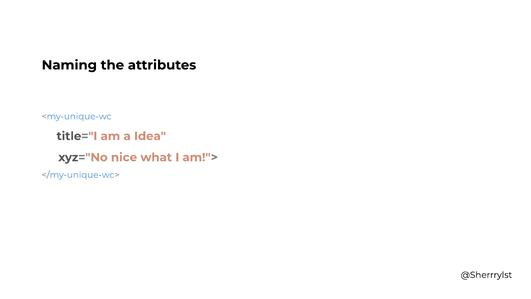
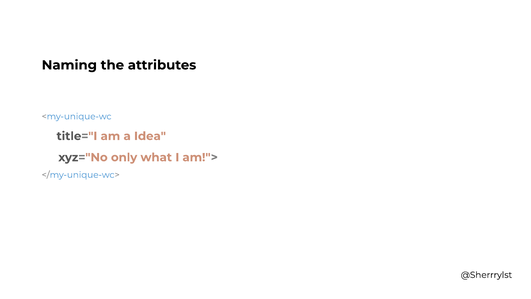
nice: nice -> only (124, 157)
